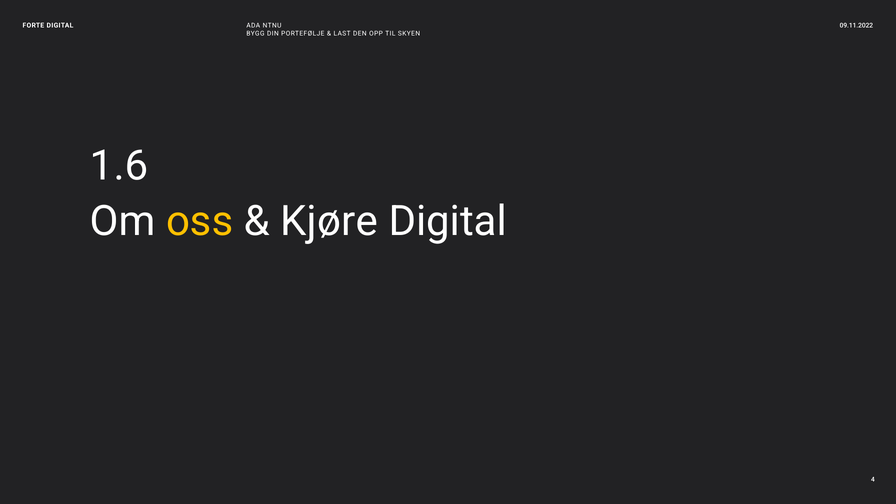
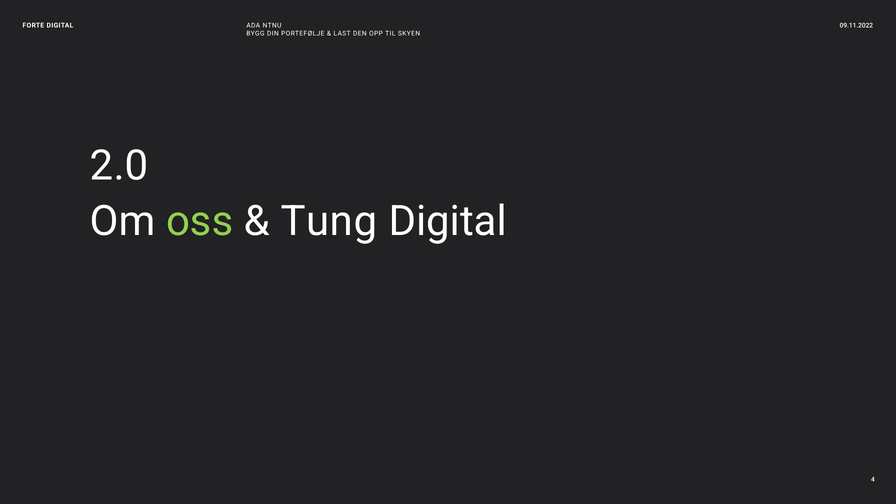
1.6: 1.6 -> 2.0 (119, 166)
oss colour: yellow -> light green (200, 221)
Kjøre: Kjøre -> Tung (329, 221)
